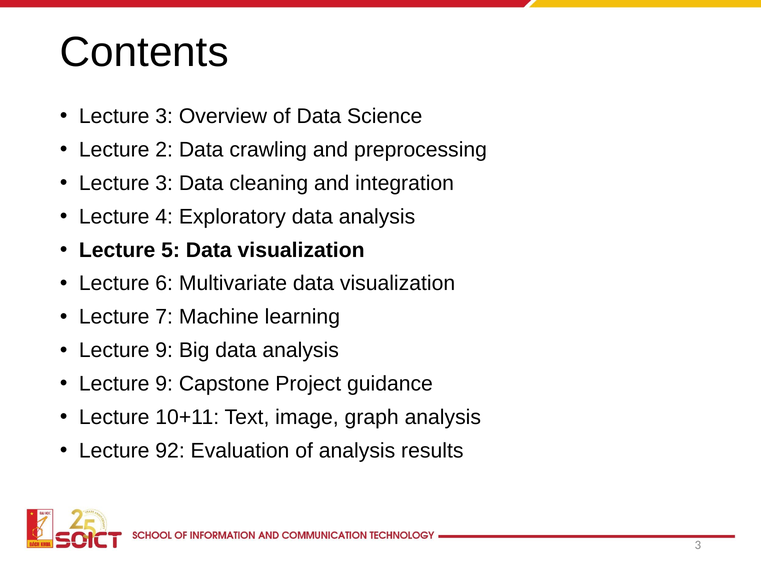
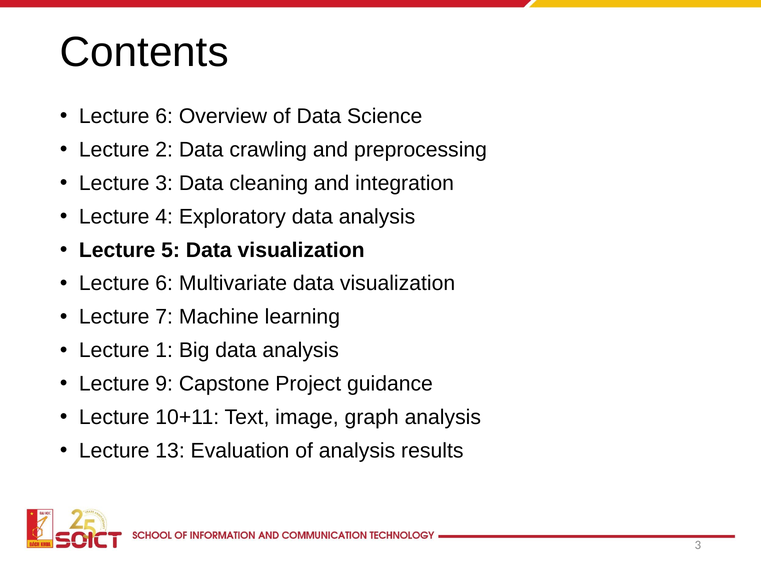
3: 3 -> 6 (164, 116)
9: 9 -> 1 (164, 350)
92: 92 -> 13 (170, 451)
